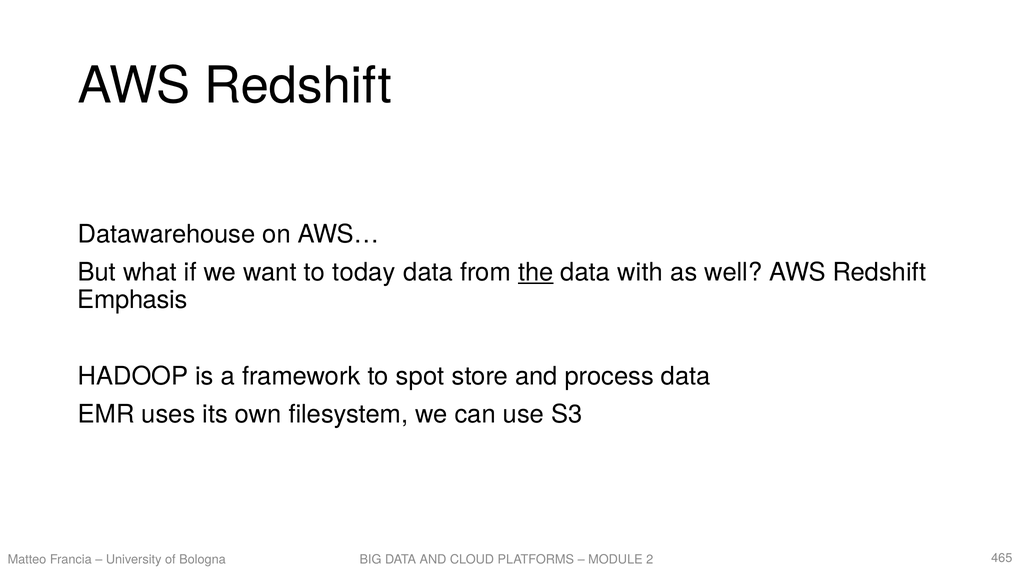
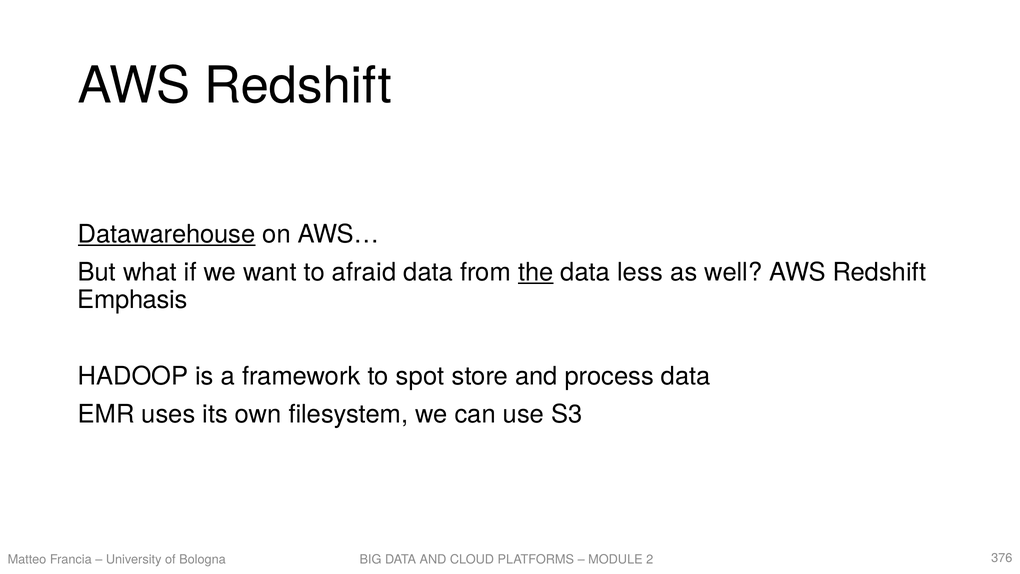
Datawarehouse underline: none -> present (167, 234)
today: today -> afraid (364, 272)
with: with -> less (640, 272)
465: 465 -> 376 (1002, 558)
